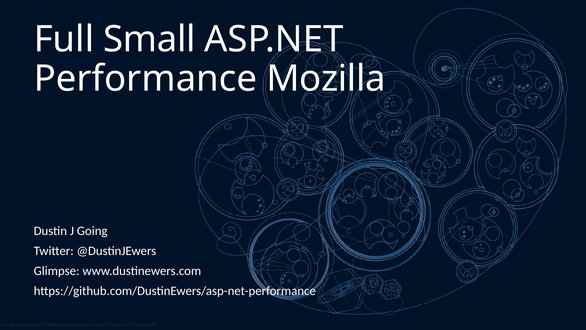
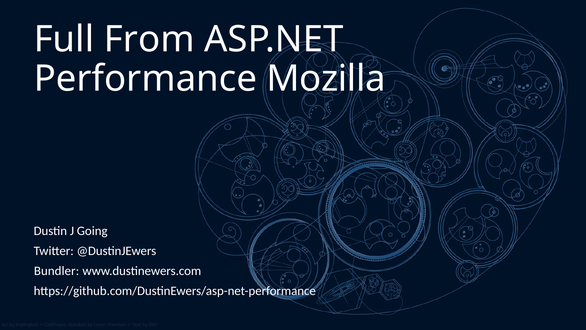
Small: Small -> From (149, 39)
Glimpse: Glimpse -> Bundler (57, 271)
